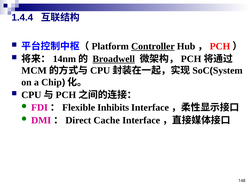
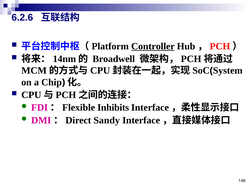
1.4.4: 1.4.4 -> 6.2.6 (22, 18)
Broadwell underline: present -> none (114, 59)
Cache: Cache -> Sandy (107, 121)
